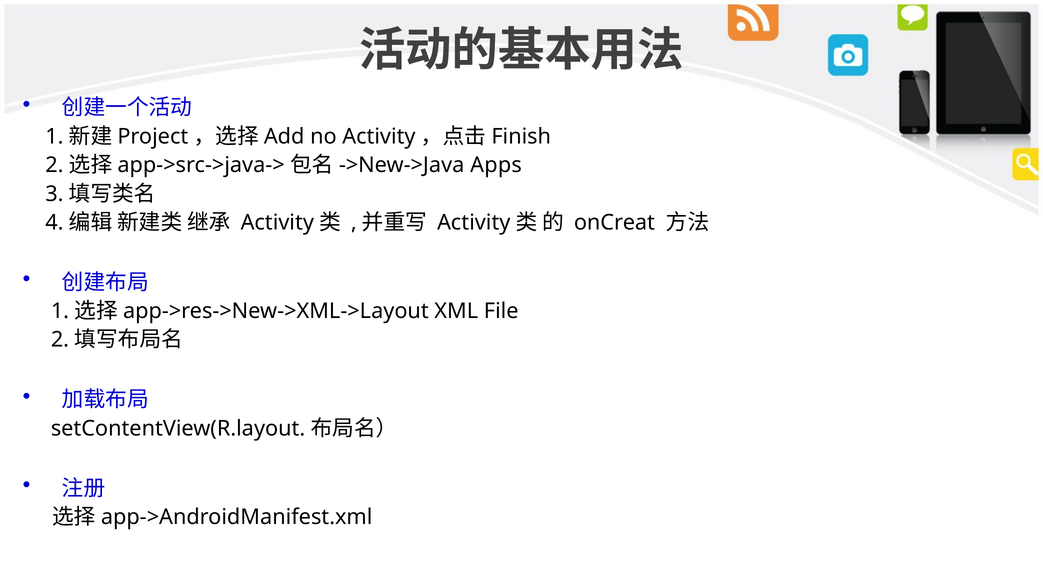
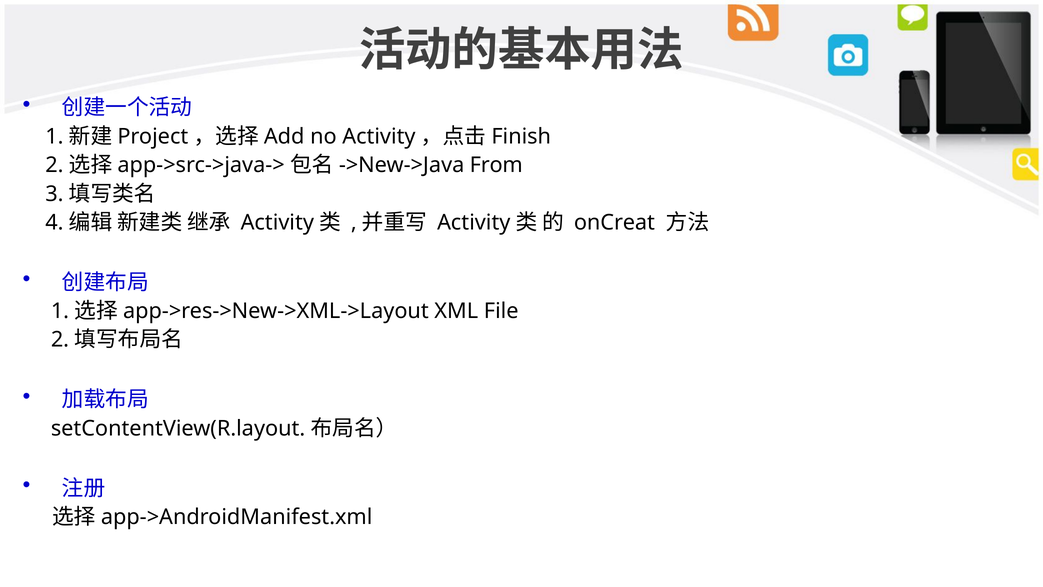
Apps: Apps -> From (496, 165)
